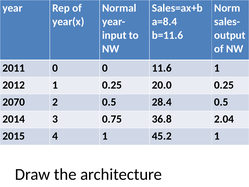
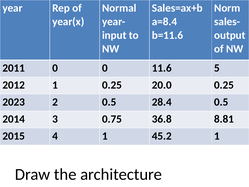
11.6 1: 1 -> 5 (217, 68)
2070: 2070 -> 2023 (14, 102)
2.04: 2.04 -> 8.81 (224, 119)
